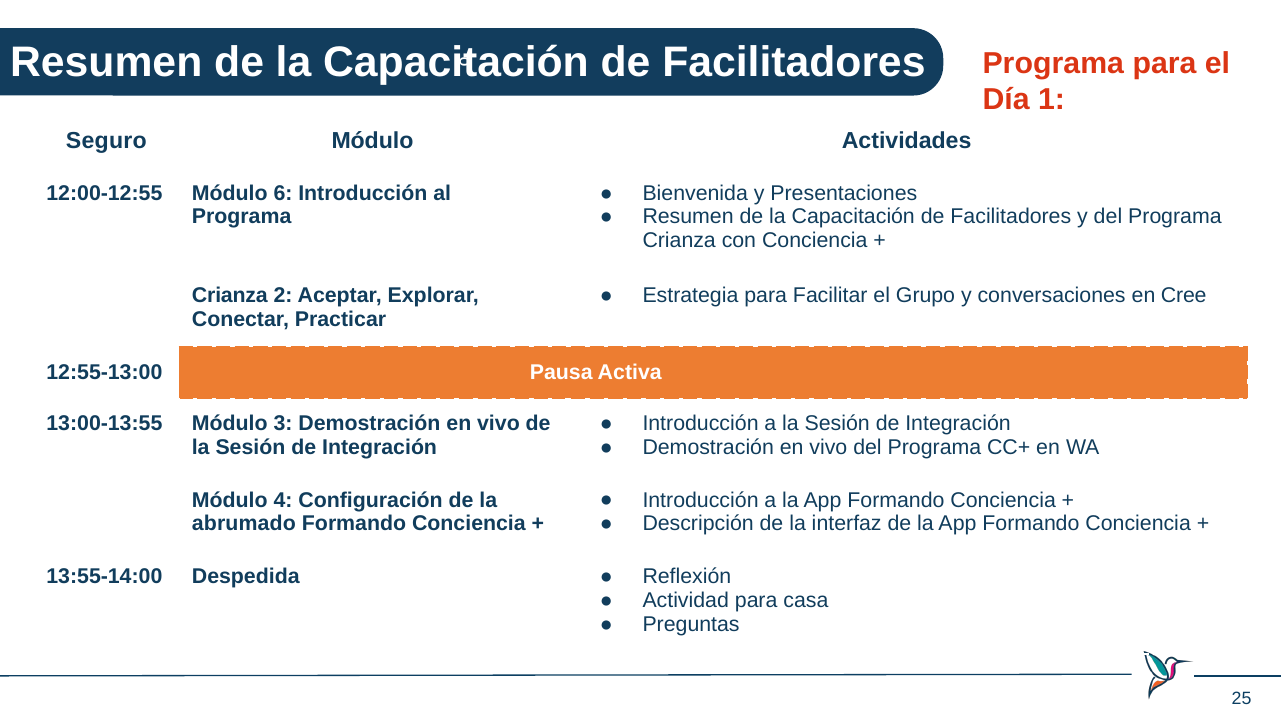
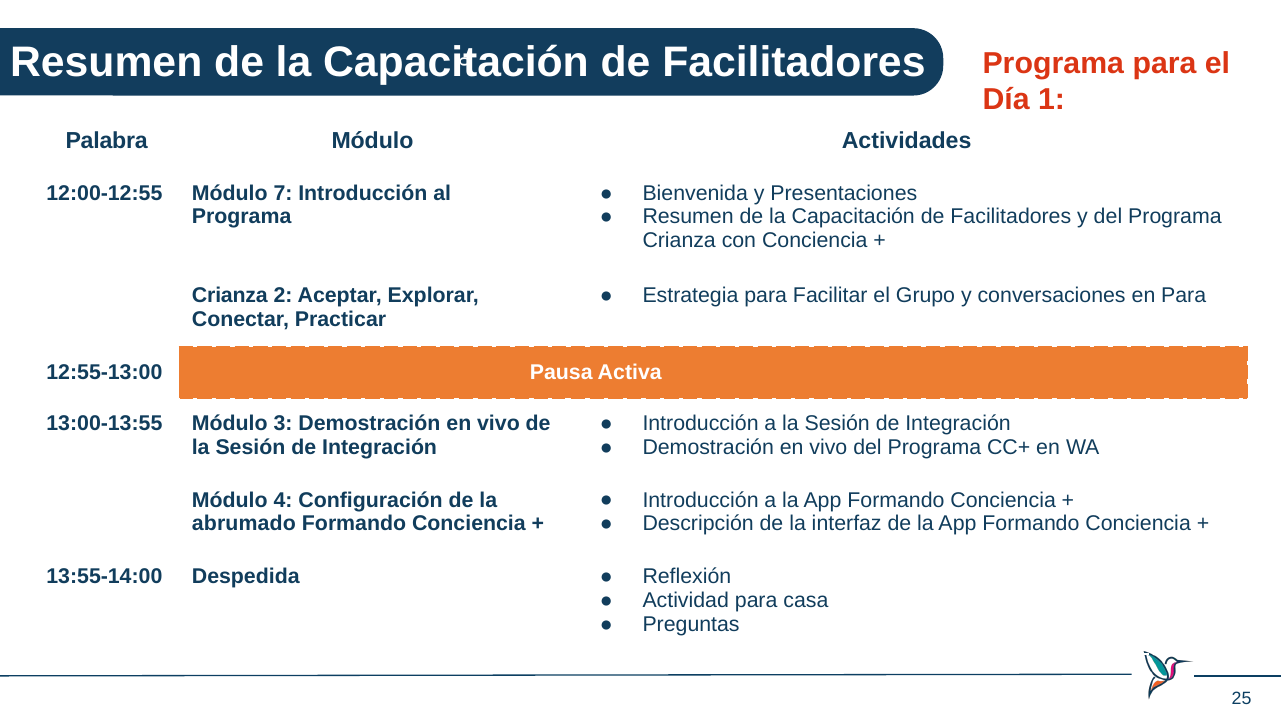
Seguro: Seguro -> Palabra (107, 141)
6: 6 -> 7 (283, 193)
en Cree: Cree -> Para (1184, 296)
